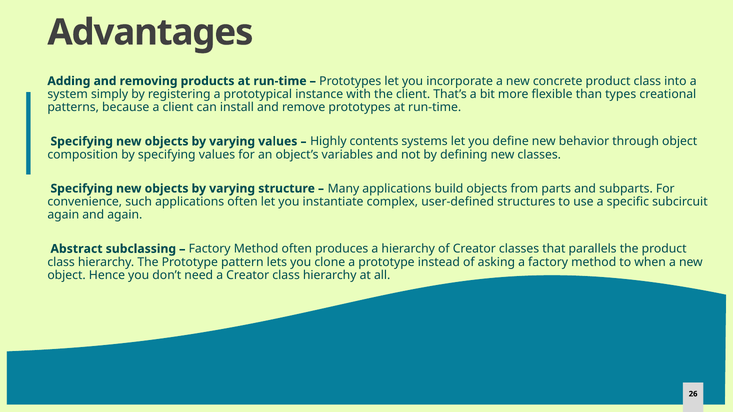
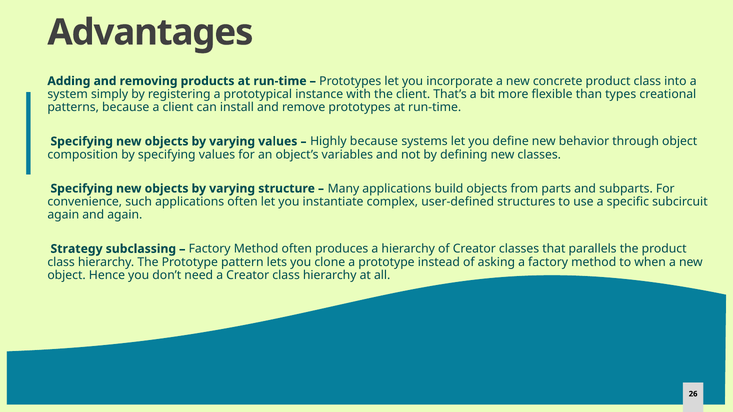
Highly contents: contents -> because (374, 141)
Abstract: Abstract -> Strategy (77, 249)
